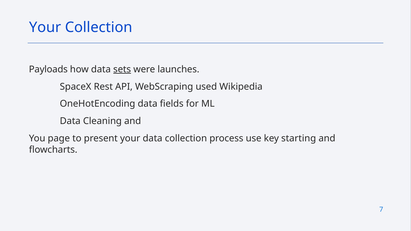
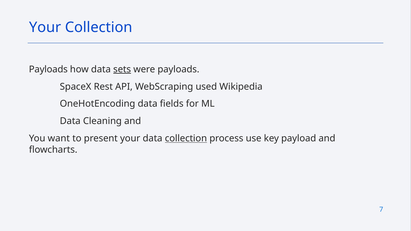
were launches: launches -> payloads (178, 69)
page: page -> want (59, 139)
collection underline: none -> present (186, 139)
starting: starting -> payload (299, 139)
